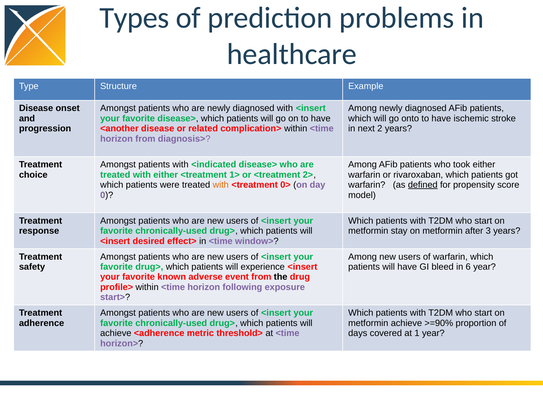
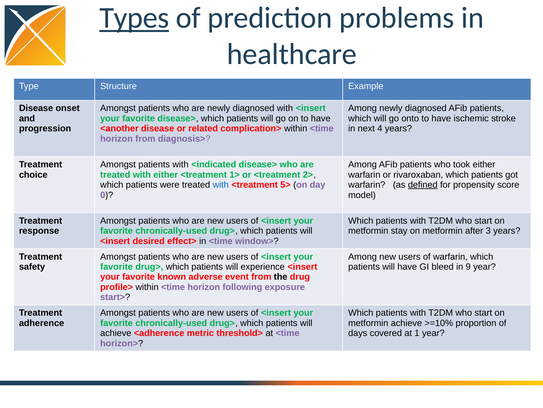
Types underline: none -> present (134, 18)
2: 2 -> 4 (380, 128)
with colour: orange -> blue (221, 185)
0>: 0> -> 5> (285, 185)
6: 6 -> 9 (468, 266)
>=90%: >=90% -> >=10% (439, 322)
